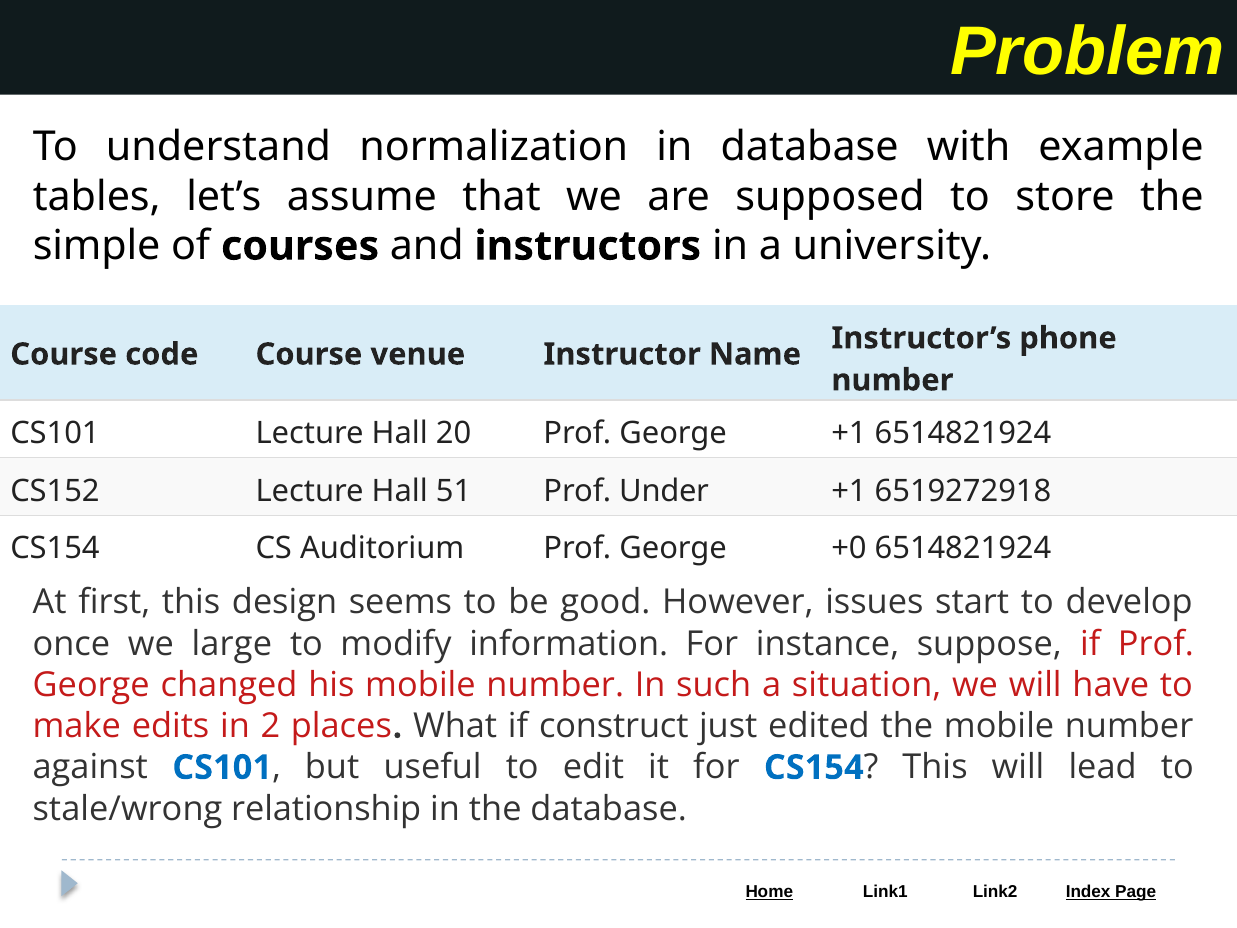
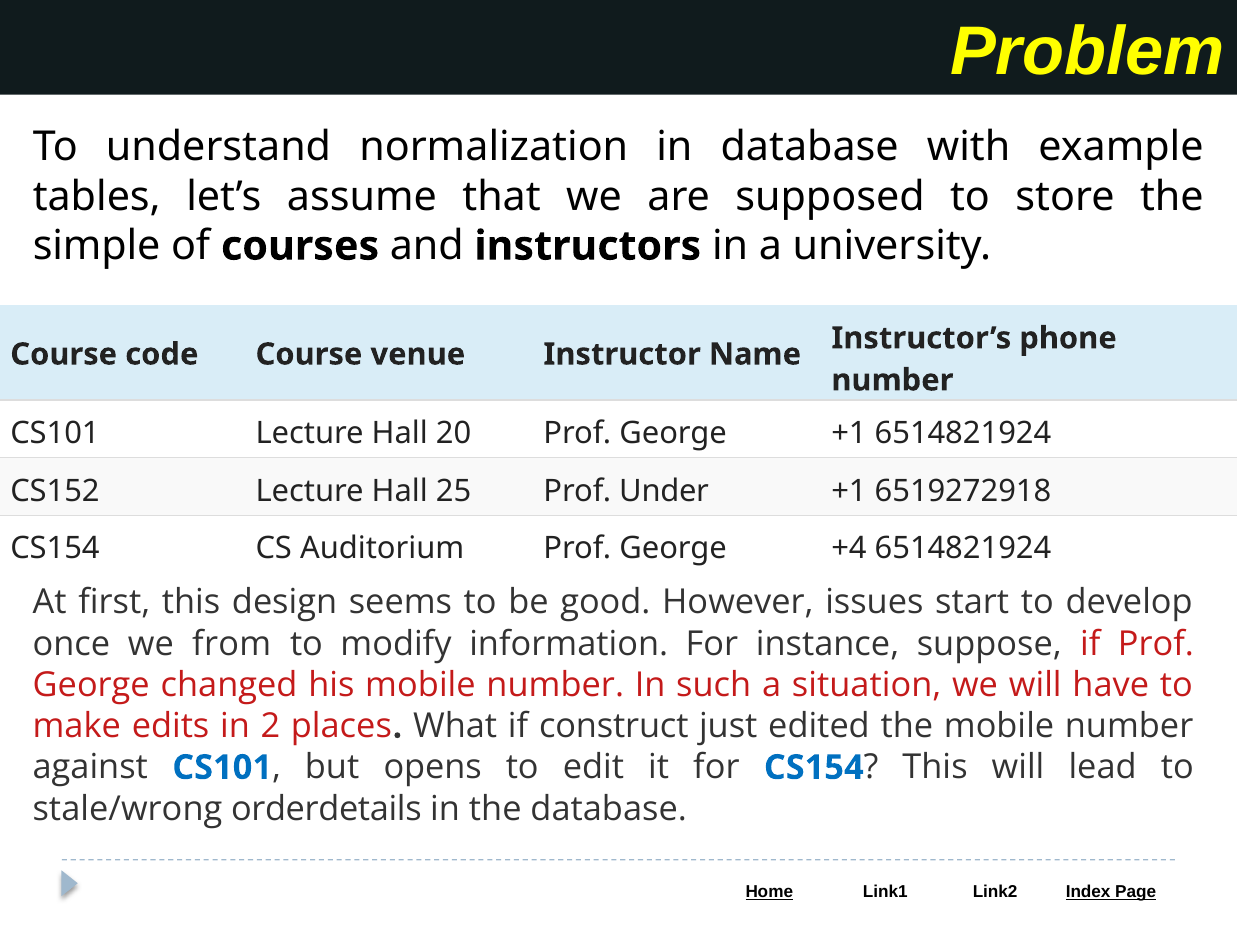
51: 51 -> 25 (454, 491)
+0: +0 -> +4 (849, 548)
large: large -> from (232, 644)
useful: useful -> opens (433, 767)
relationship: relationship -> orderdetails (326, 809)
